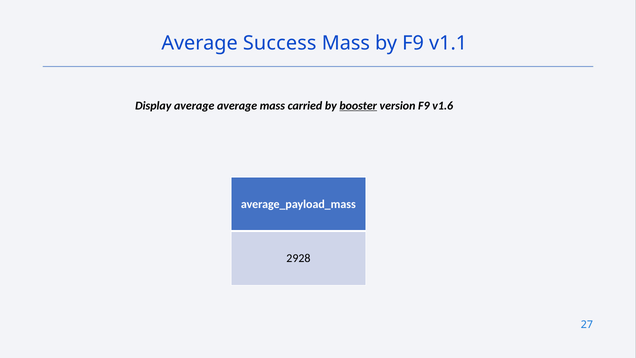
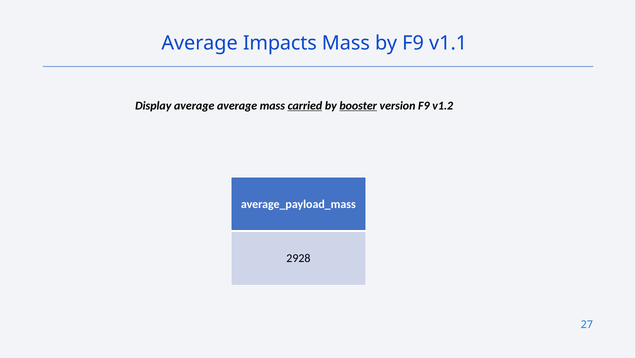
Success: Success -> Impacts (280, 43)
carried underline: none -> present (305, 106)
v1.6: v1.6 -> v1.2 (443, 106)
